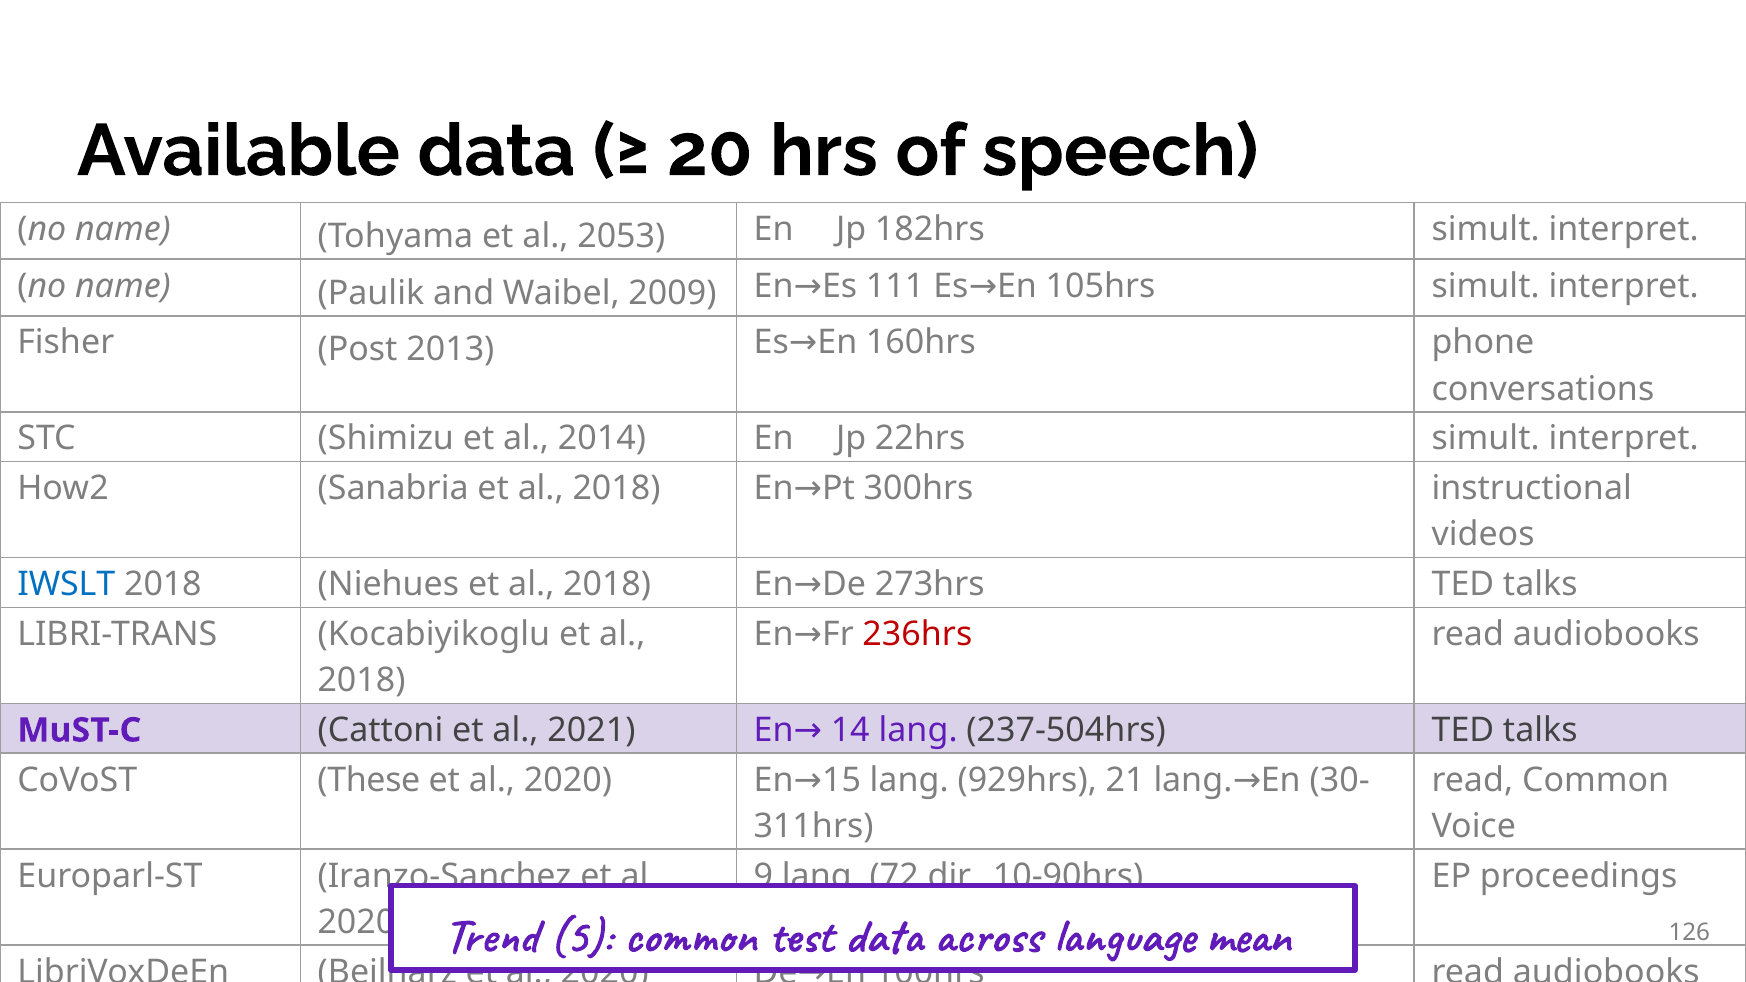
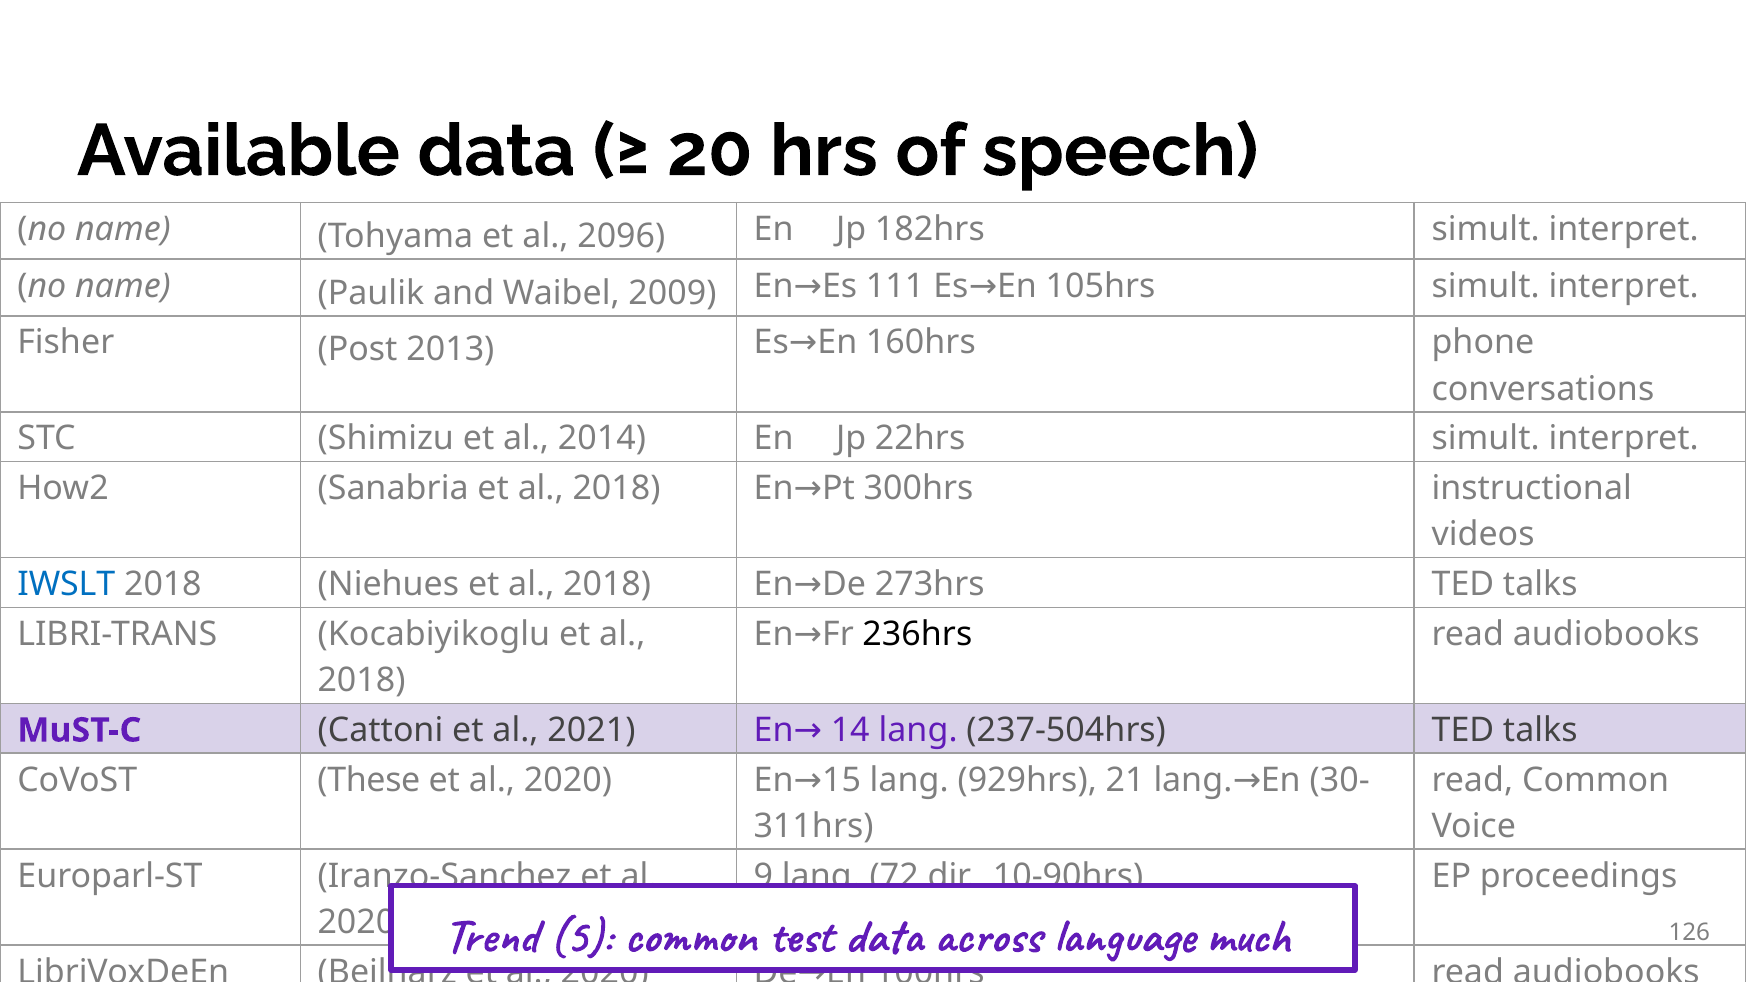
2053: 2053 -> 2096 (621, 236)
236hrs colour: red -> black (917, 634)
mean: mean -> much (1248, 936)
